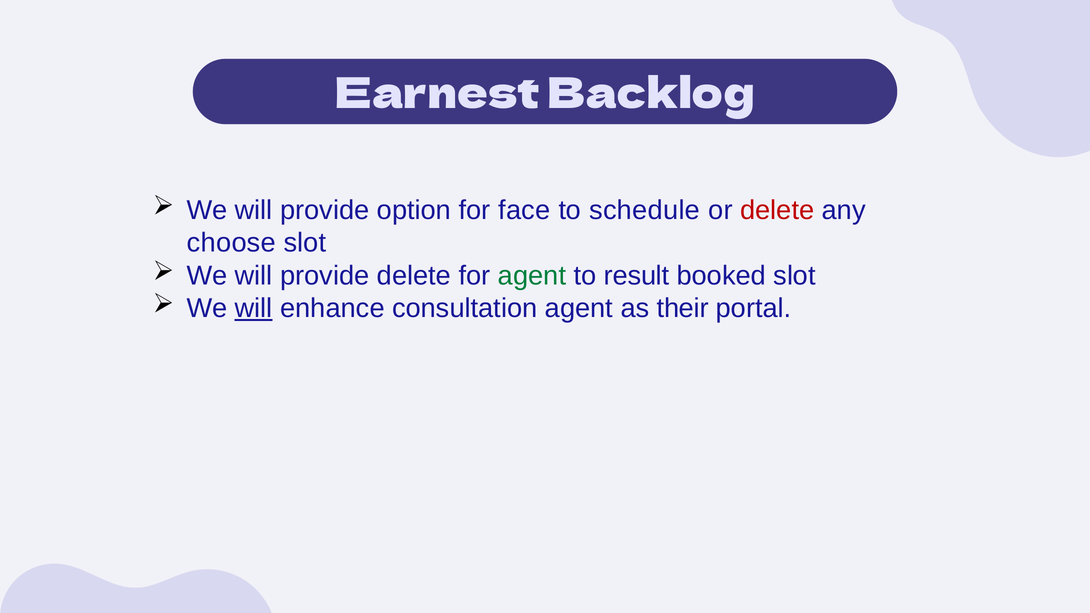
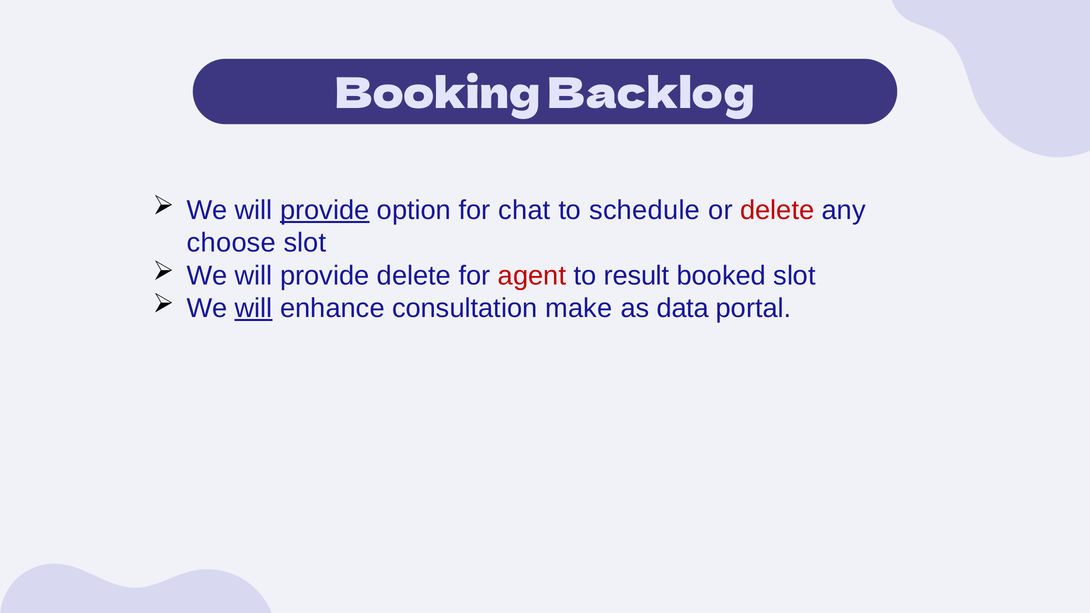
Earnest: Earnest -> Booking (438, 94)
provide underline: none -> present (325, 210)
face: face -> chat (524, 210)
agent colour: green -> red (532, 276)
consultation agent: agent -> make (579, 308)
their: their -> data (683, 308)
